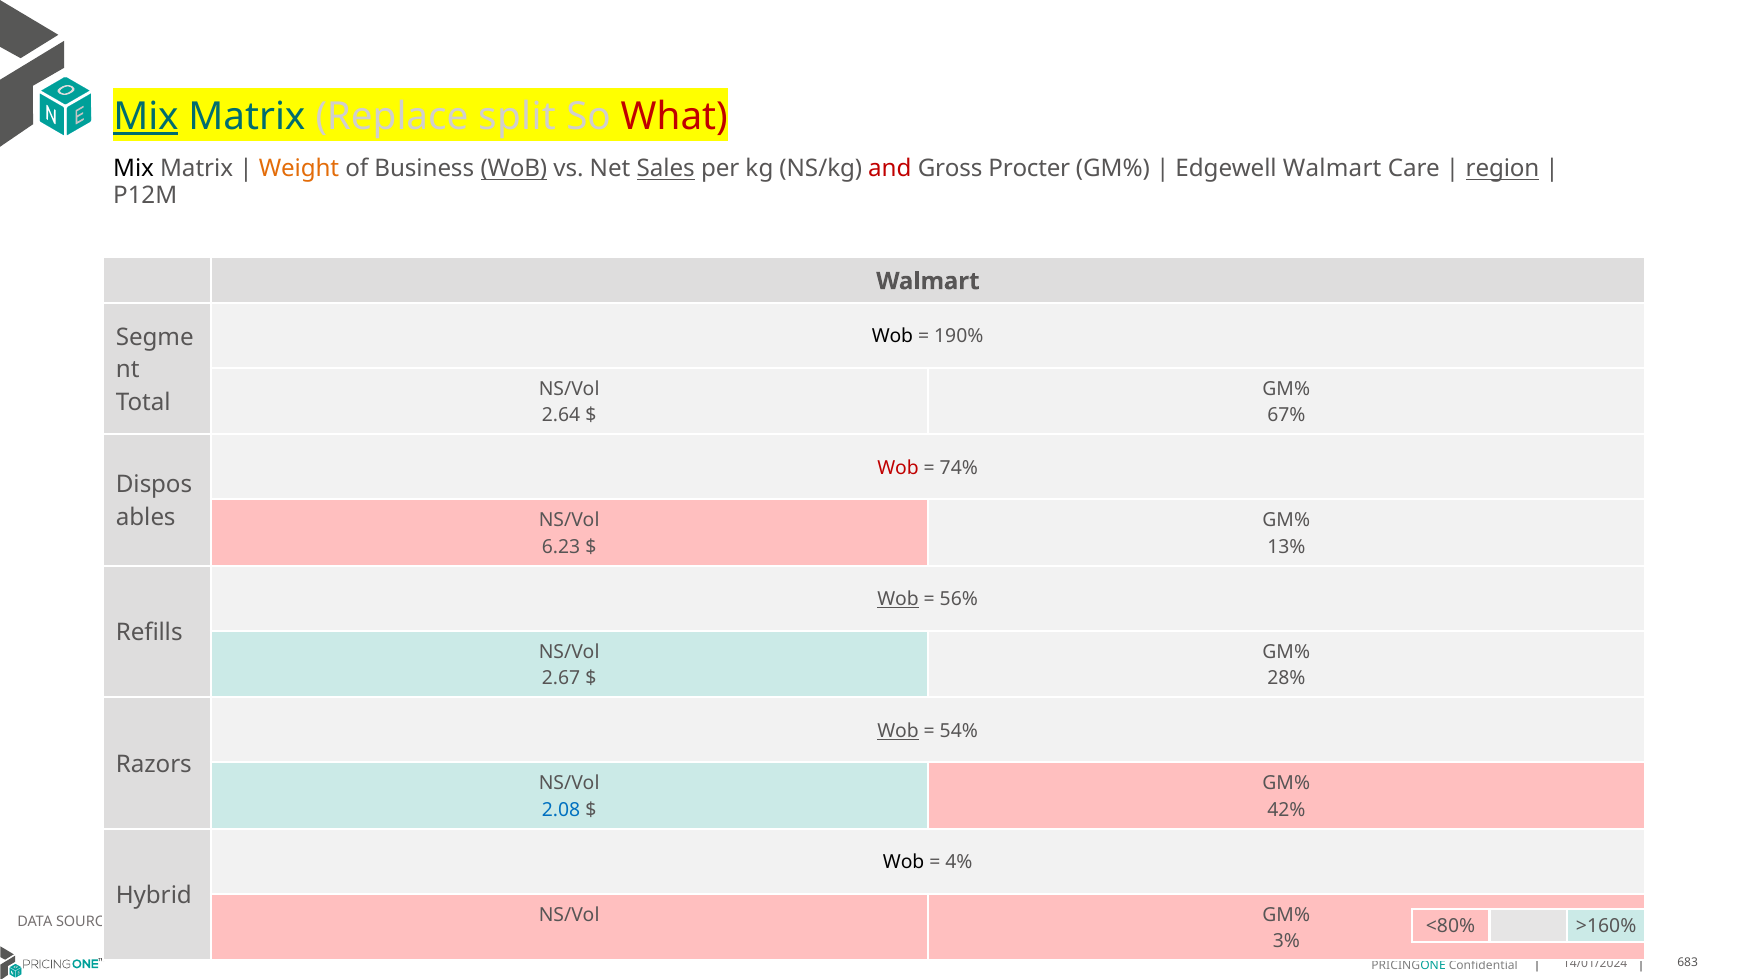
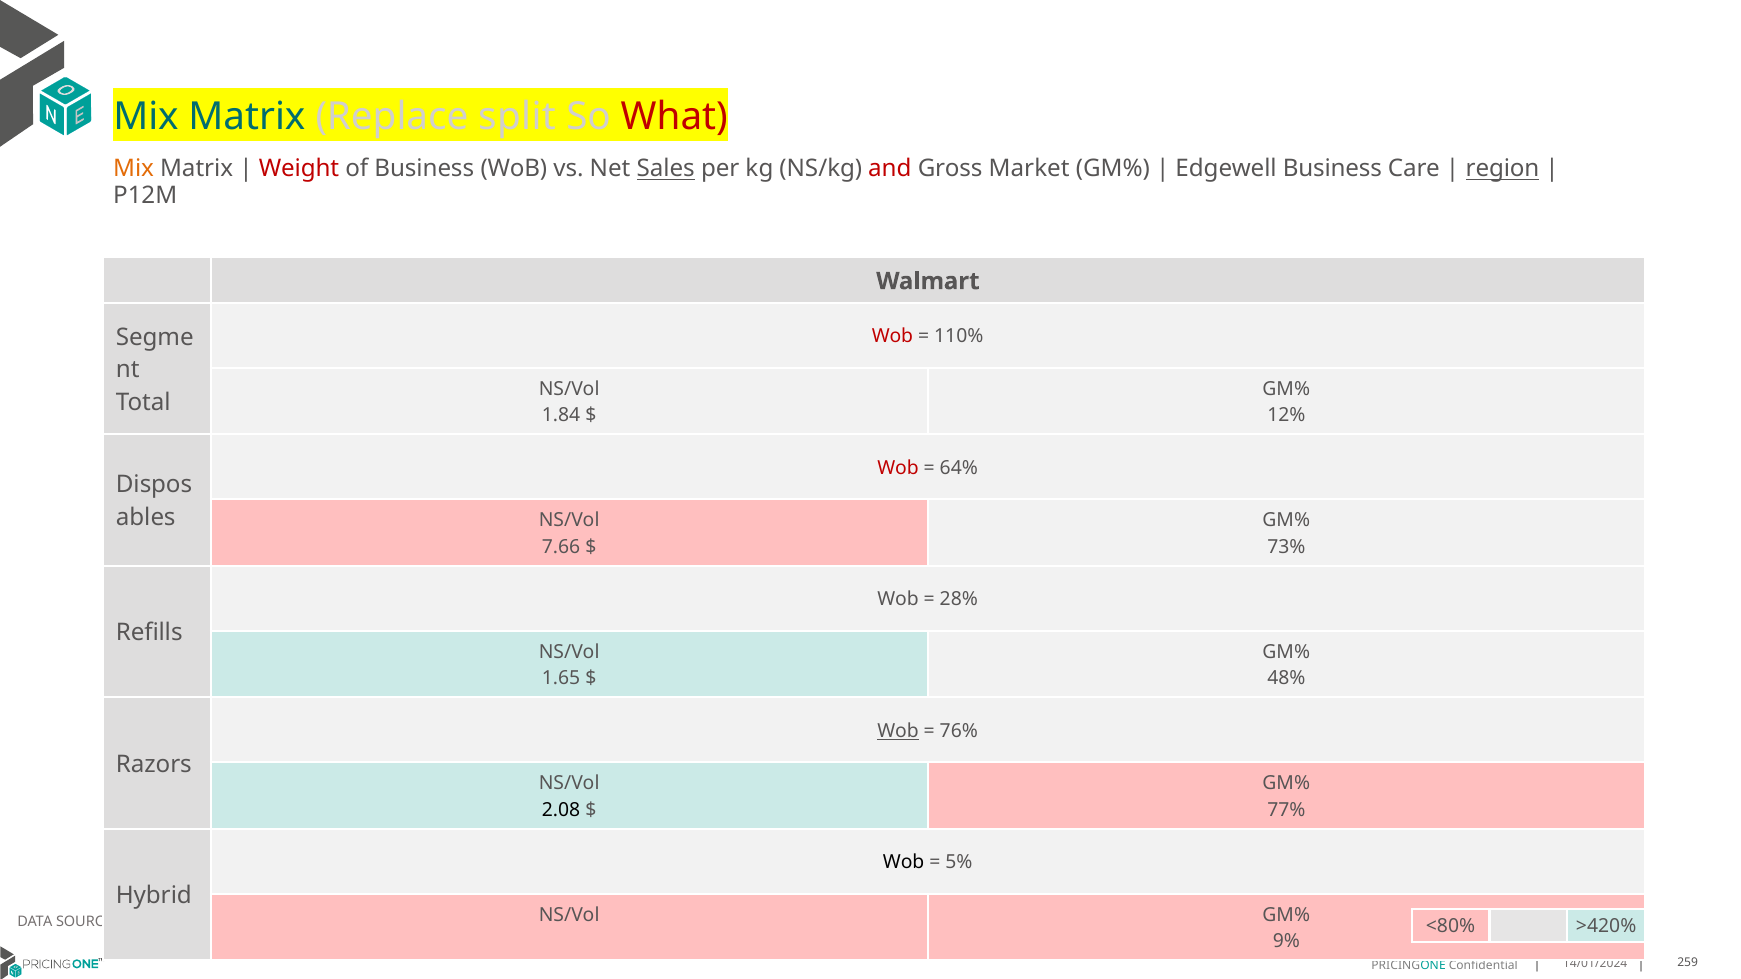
Mix underline: present -> none (146, 117)
Mix colour: black -> orange (134, 169)
Weight colour: orange -> red (299, 169)
WoB underline: present -> none (514, 169)
Procter: Procter -> Market (1029, 169)
Edgewell Walmart: Walmart -> Business (1332, 169)
Wob colour: black -> red (892, 337)
190%: 190% -> 110% (959, 337)
2.64: 2.64 -> 1.84 (561, 416)
67%: 67% -> 12% (1286, 416)
74%: 74% -> 64% (959, 468)
6.23: 6.23 -> 7.66 (561, 547)
13%: 13% -> 73% (1286, 547)
Wob underline: present -> none (898, 600)
56%: 56% -> 28% (959, 600)
2.67: 2.67 -> 1.65 (561, 679)
28%: 28% -> 48% (1286, 679)
54%: 54% -> 76% (959, 731)
2.08 colour: blue -> black (561, 810)
42%: 42% -> 77% (1286, 810)
4%: 4% -> 5% (959, 863)
>160%: >160% -> >420% (1606, 926)
3%: 3% -> 9% (1286, 942)
683: 683 -> 259 (1688, 963)
